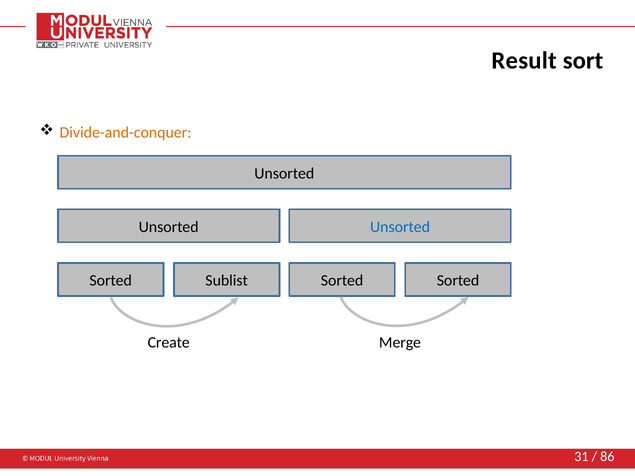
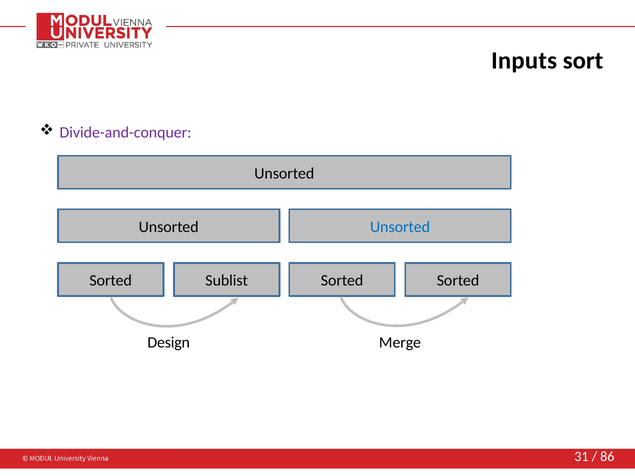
Result: Result -> Inputs (524, 60)
Divide-and-conquer colour: orange -> purple (125, 132)
Create: Create -> Design (169, 343)
